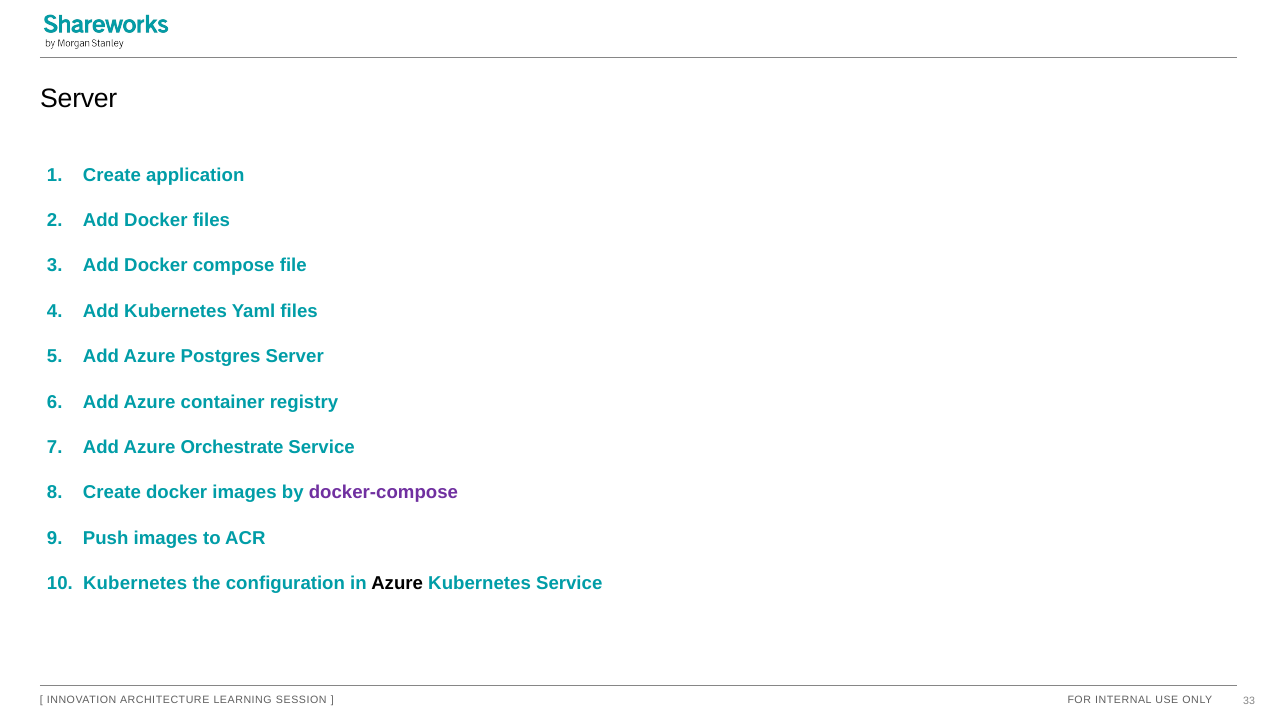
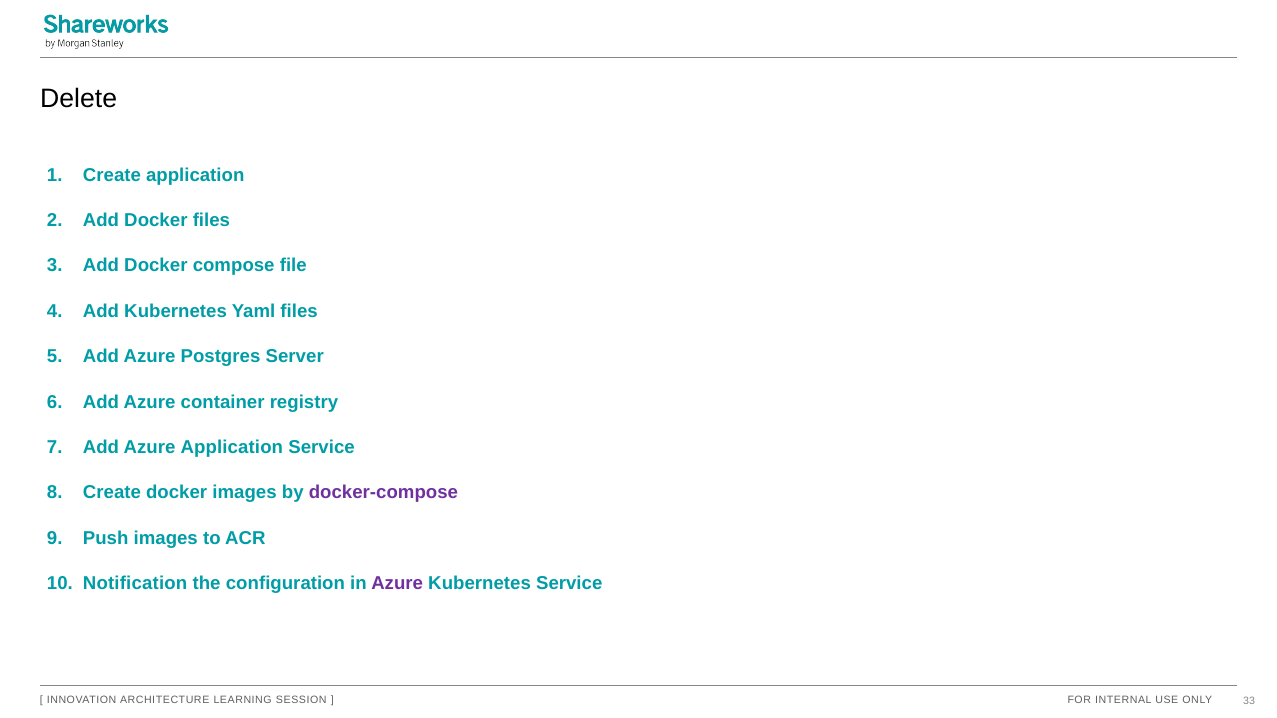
Server: Server -> Delete (79, 99)
Azure Orchestrate: Orchestrate -> Application (232, 448)
Kubernetes: Kubernetes -> Notification (135, 584)
Azure colour: black -> purple (397, 584)
